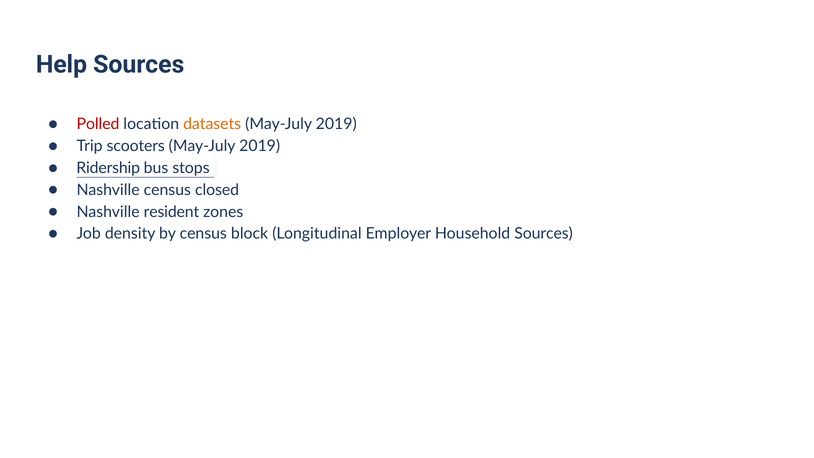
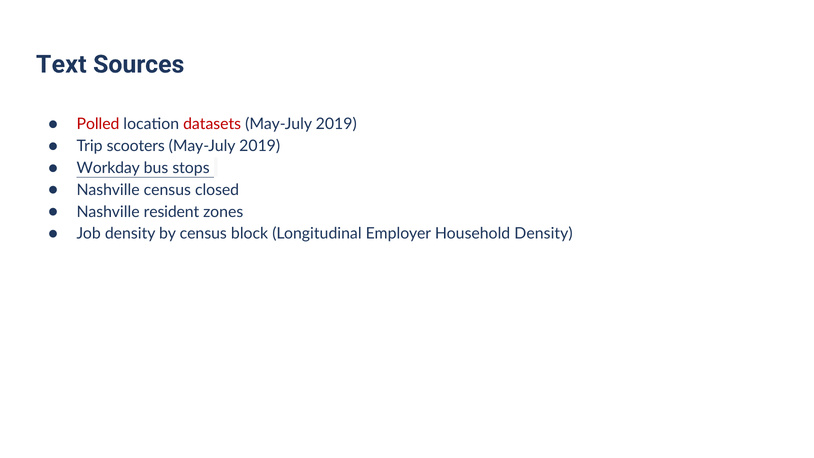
Help: Help -> Text (61, 64)
datasets colour: orange -> red (212, 124)
Ridership: Ridership -> Workday (108, 168)
Household Sources: Sources -> Density (543, 234)
